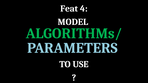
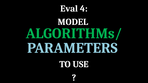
Feat: Feat -> Eval (69, 9)
